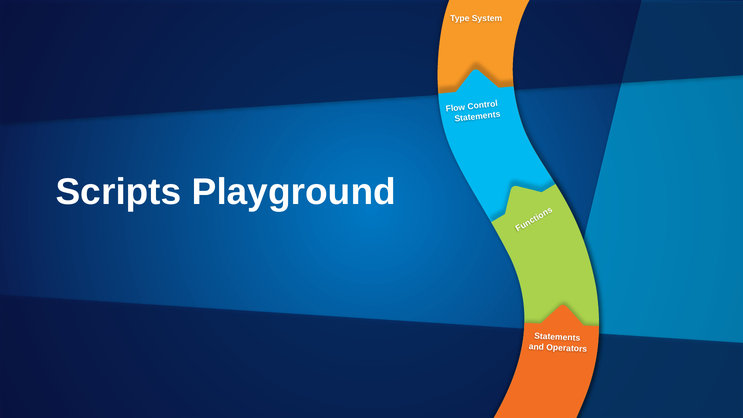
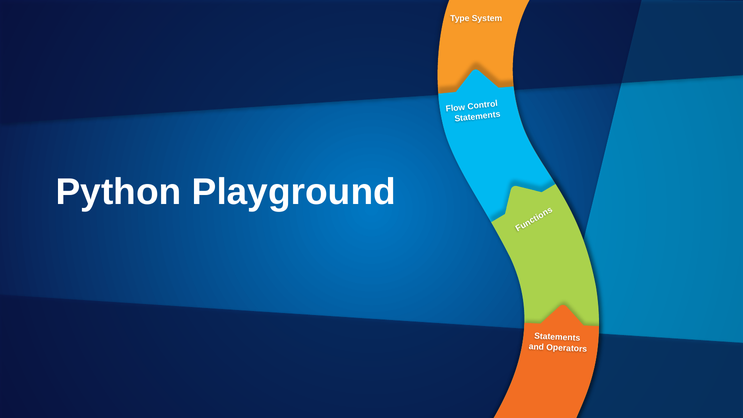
Scripts: Scripts -> Python (119, 192)
